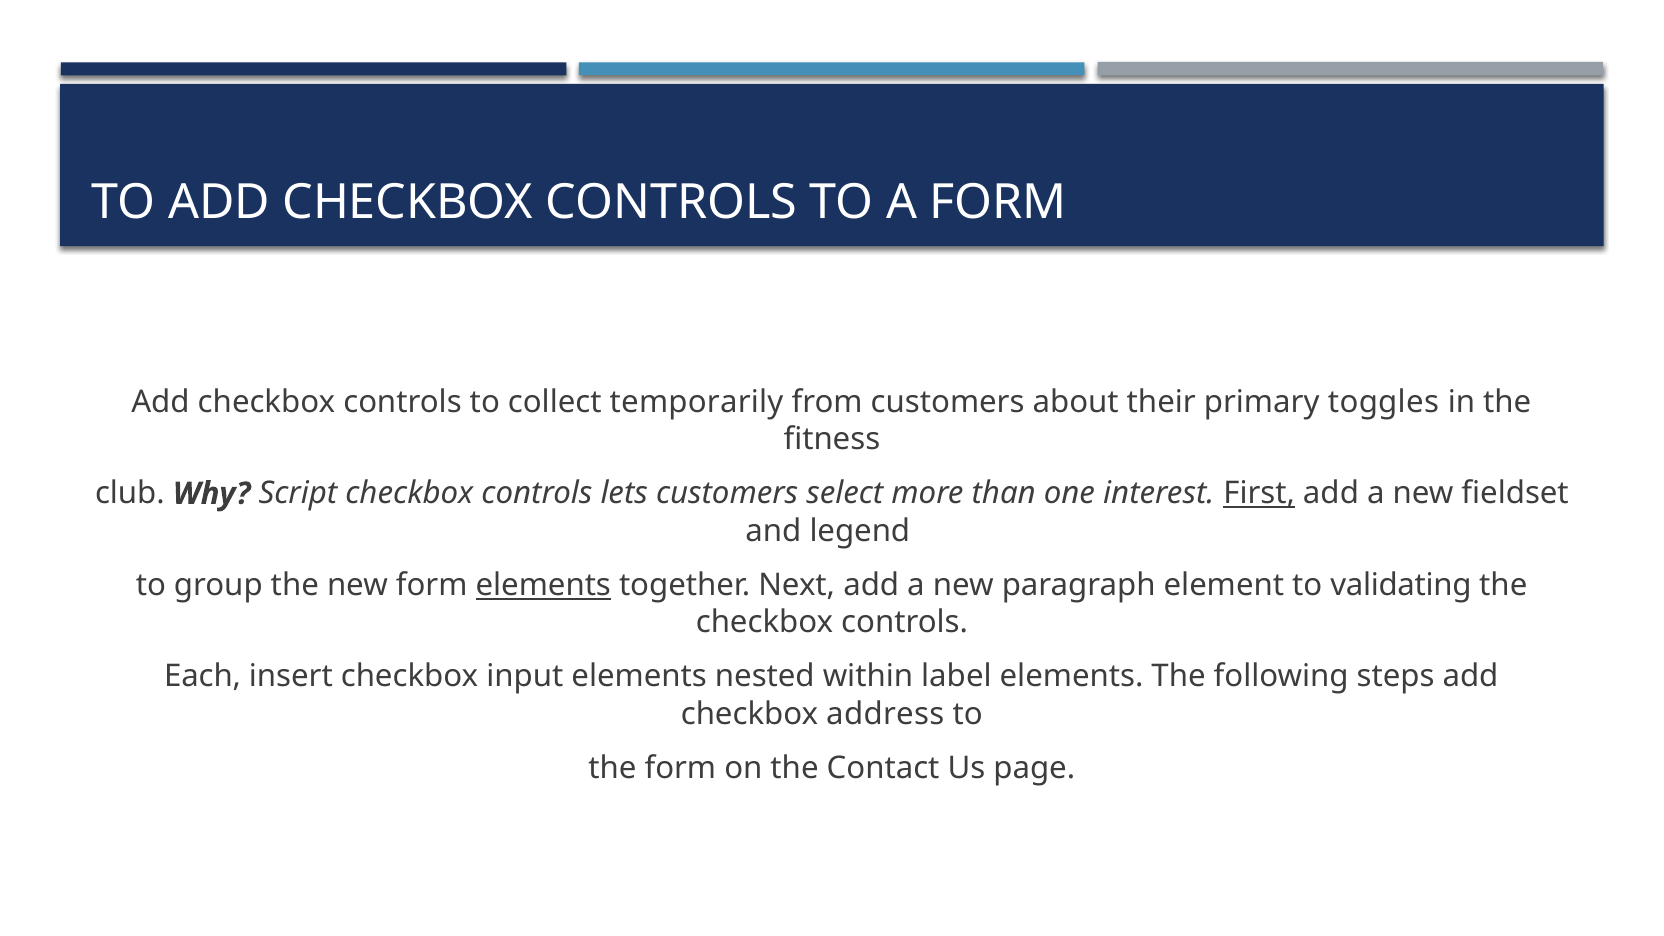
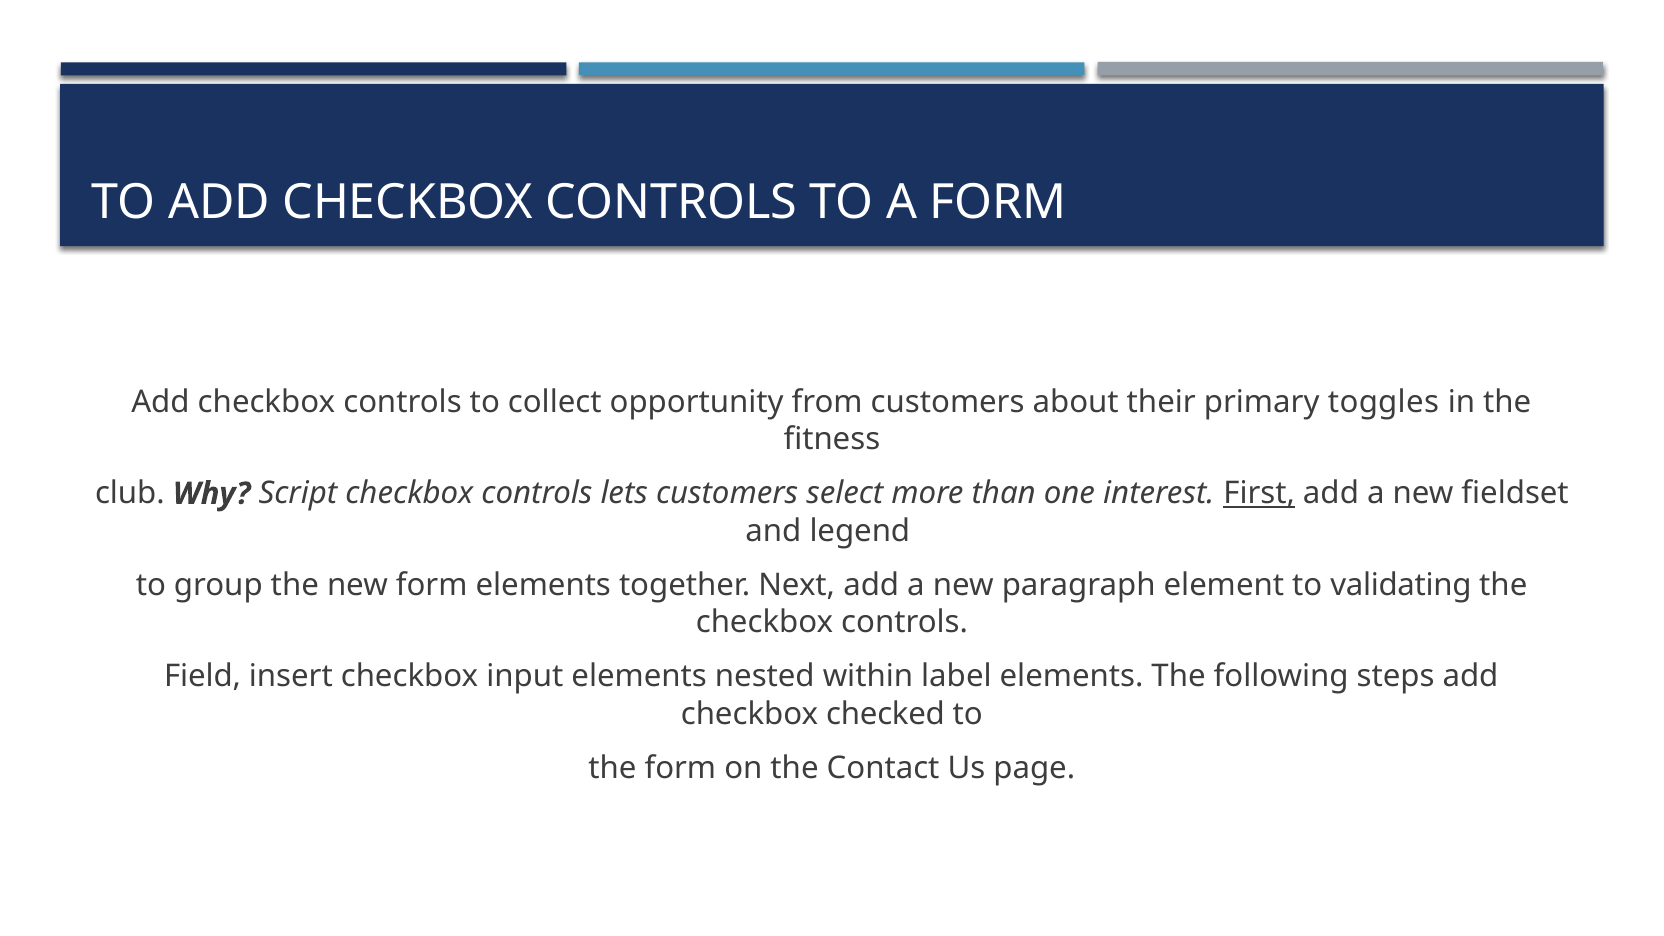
temporarily: temporarily -> opportunity (697, 402)
elements underline: present -> none (543, 585)
Each: Each -> Field (203, 677)
address: address -> checked (886, 714)
